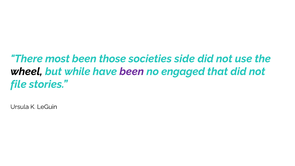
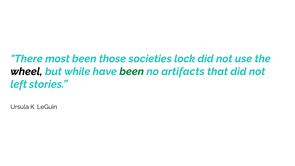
side: side -> lock (185, 59)
been colour: purple -> green (132, 72)
engaged: engaged -> artifacts (183, 72)
file: file -> left (19, 84)
